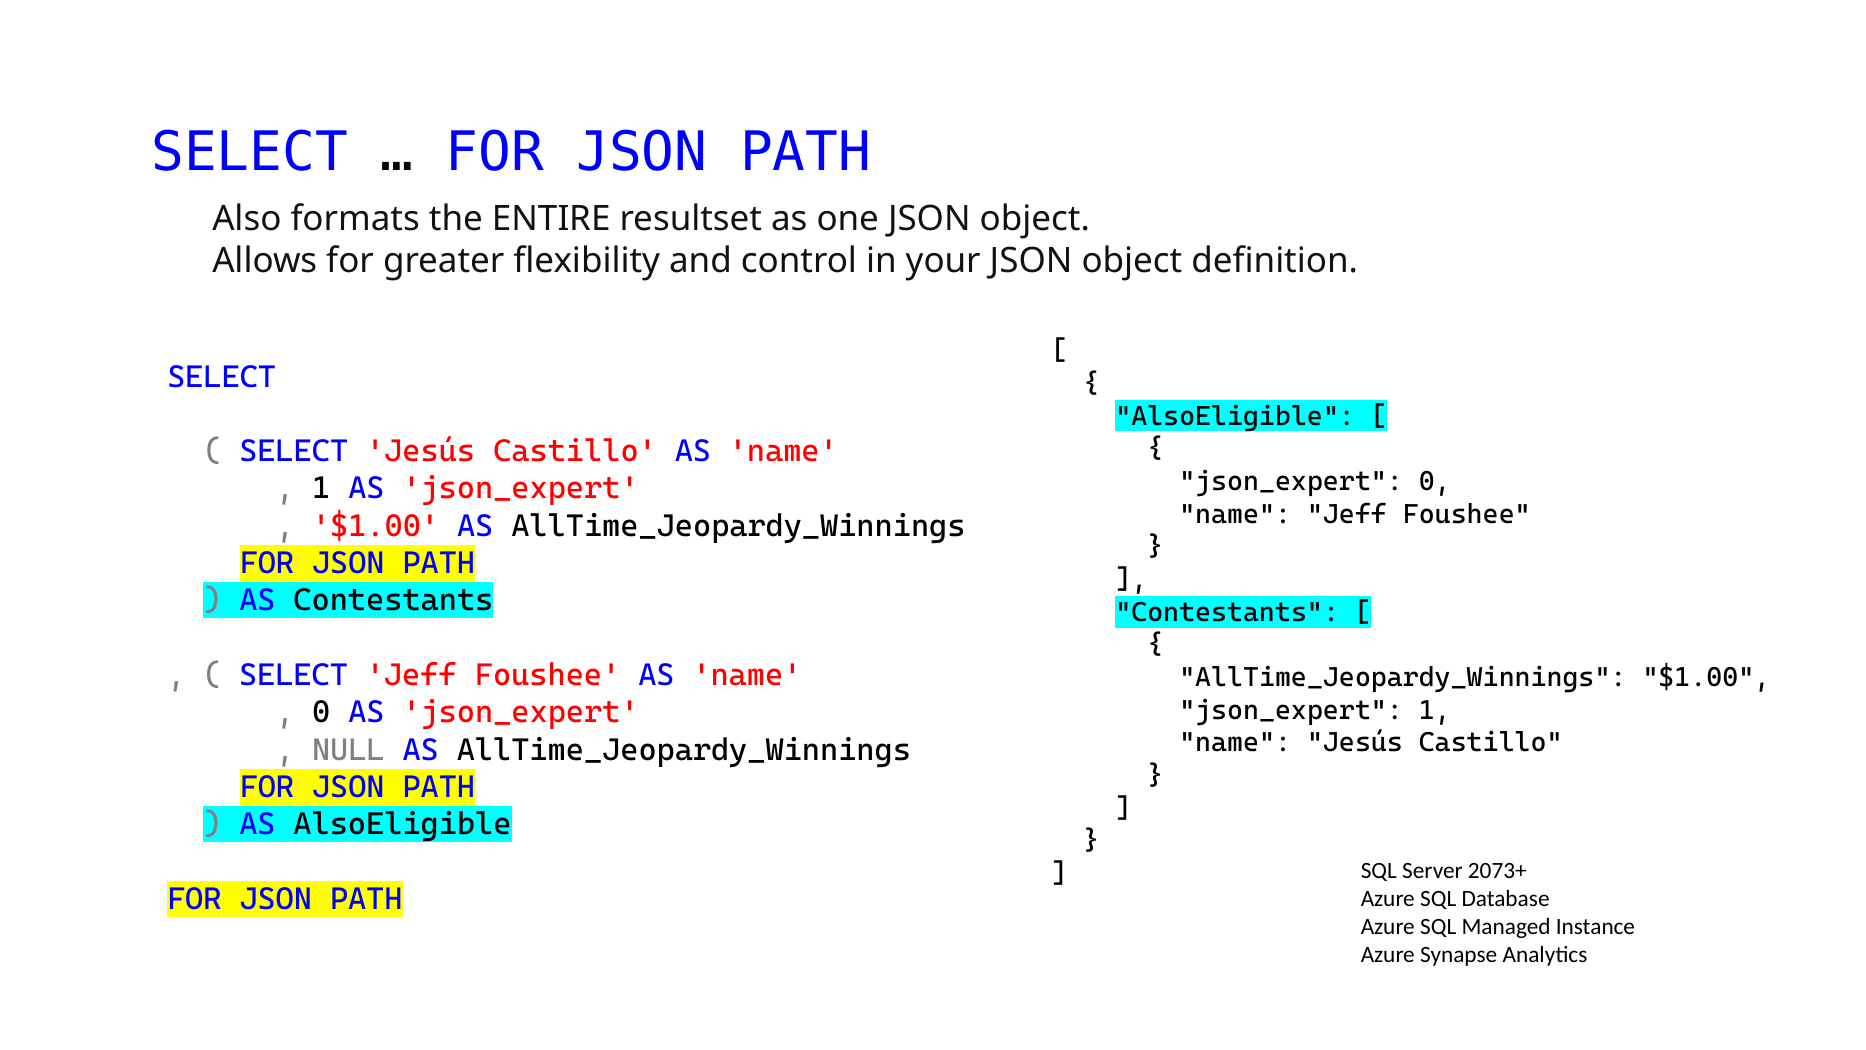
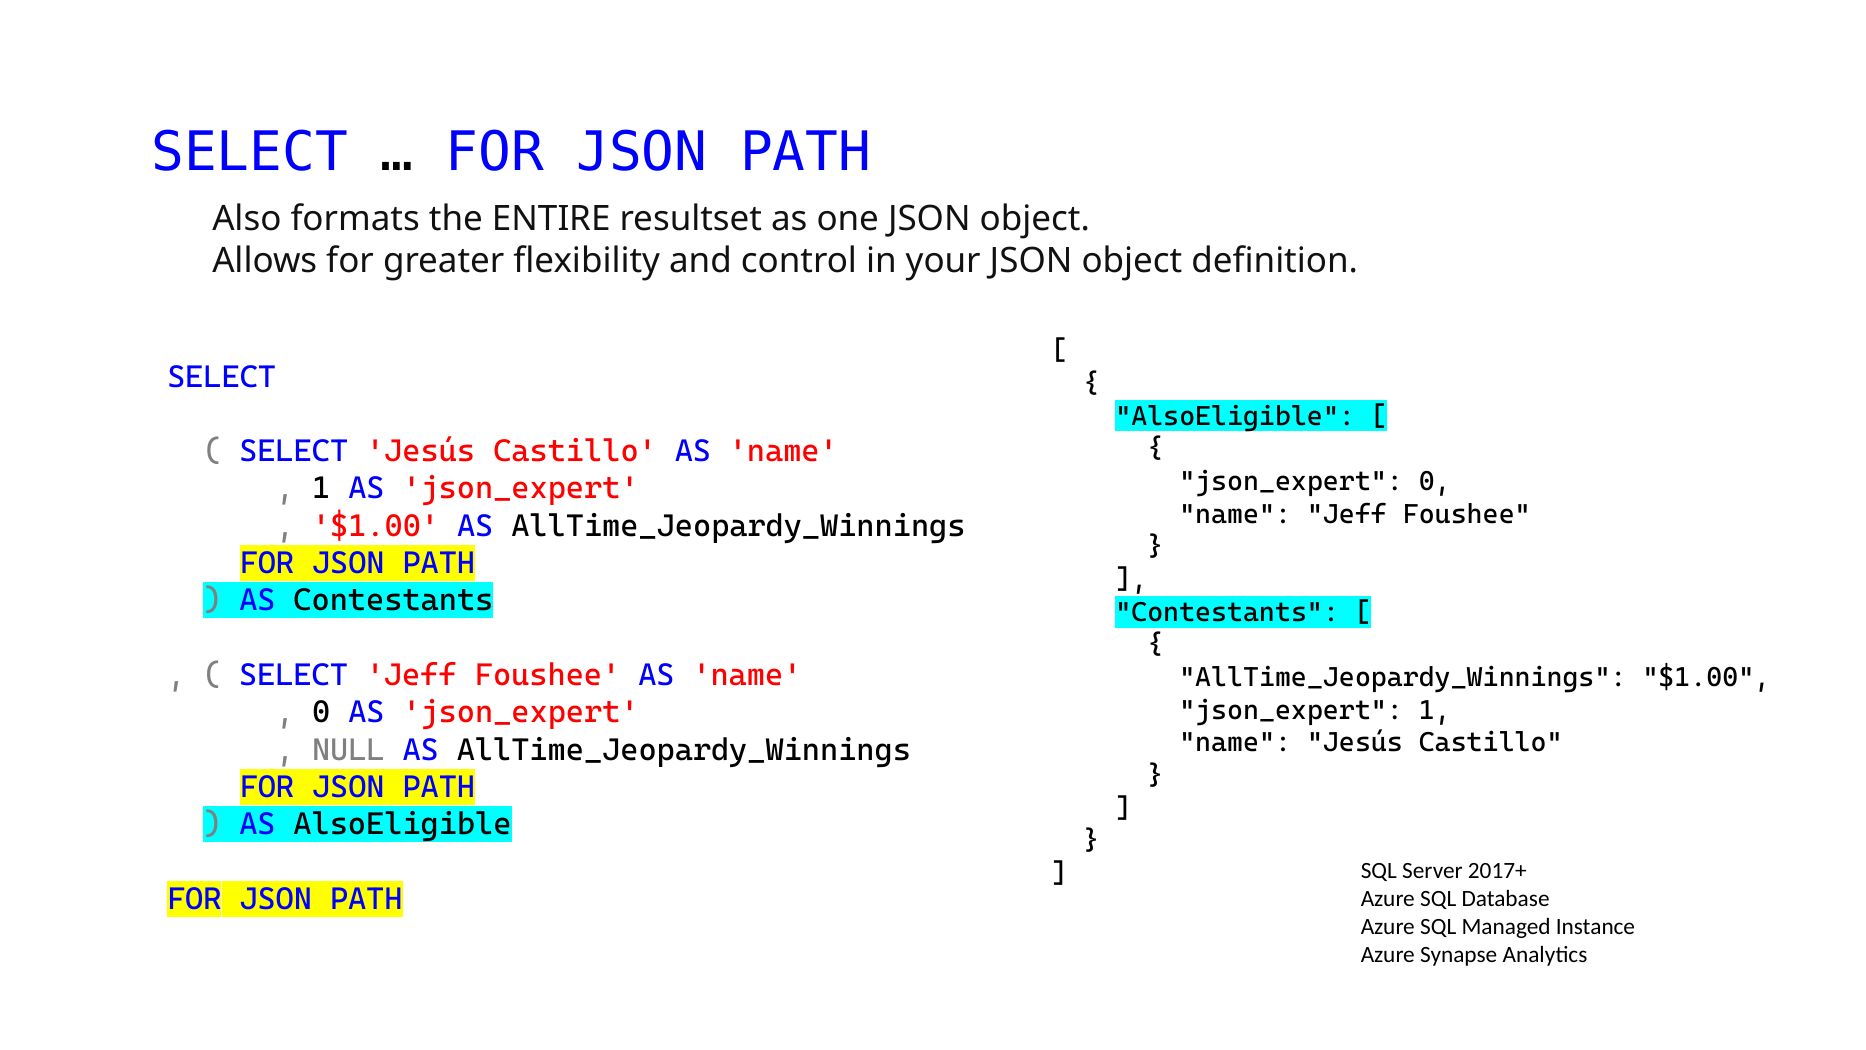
2073+: 2073+ -> 2017+ (1497, 870)
